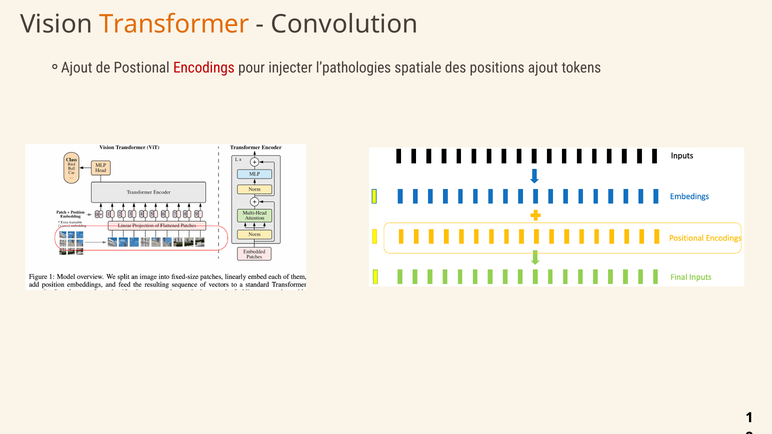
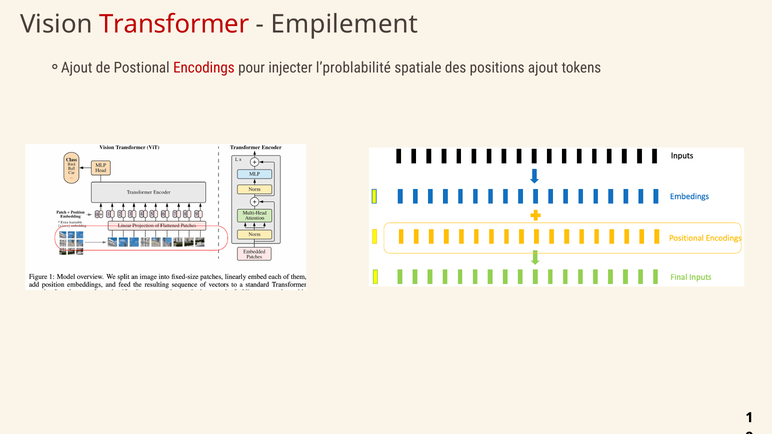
Transformer colour: orange -> red (174, 24)
Convolution: Convolution -> Empilement (345, 24)
l’pathologies: l’pathologies -> l’problabilité (353, 68)
